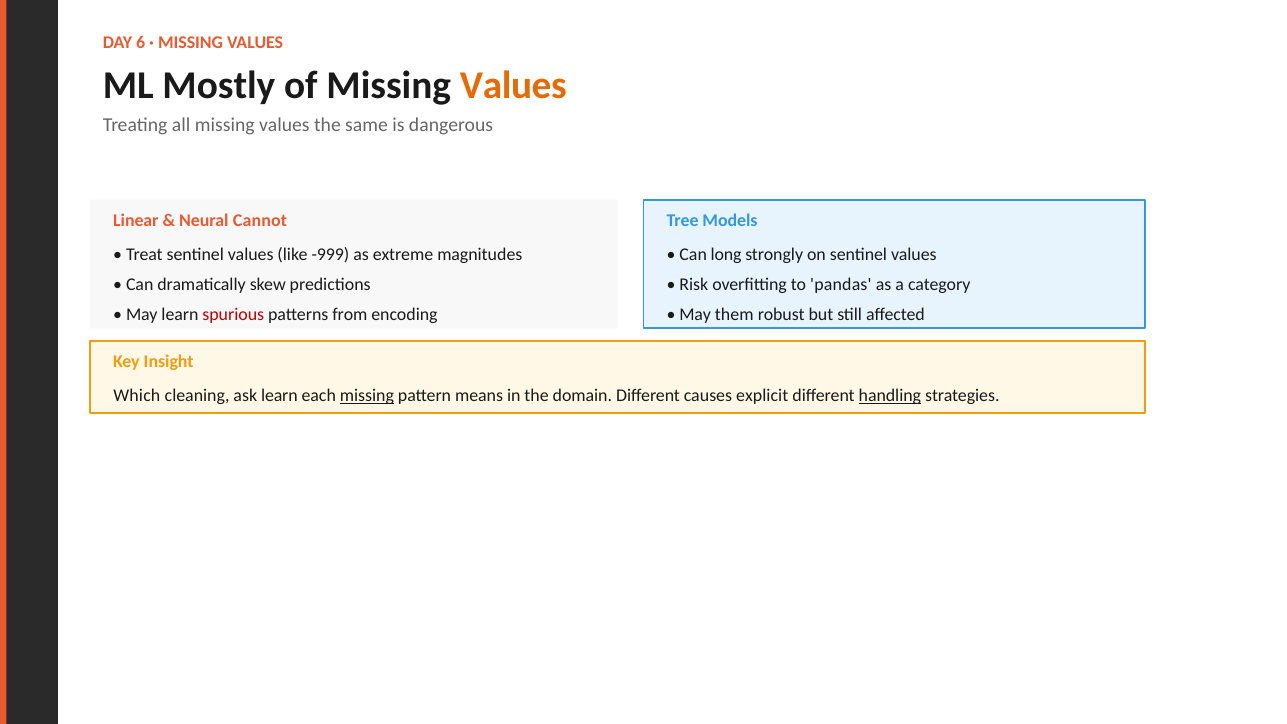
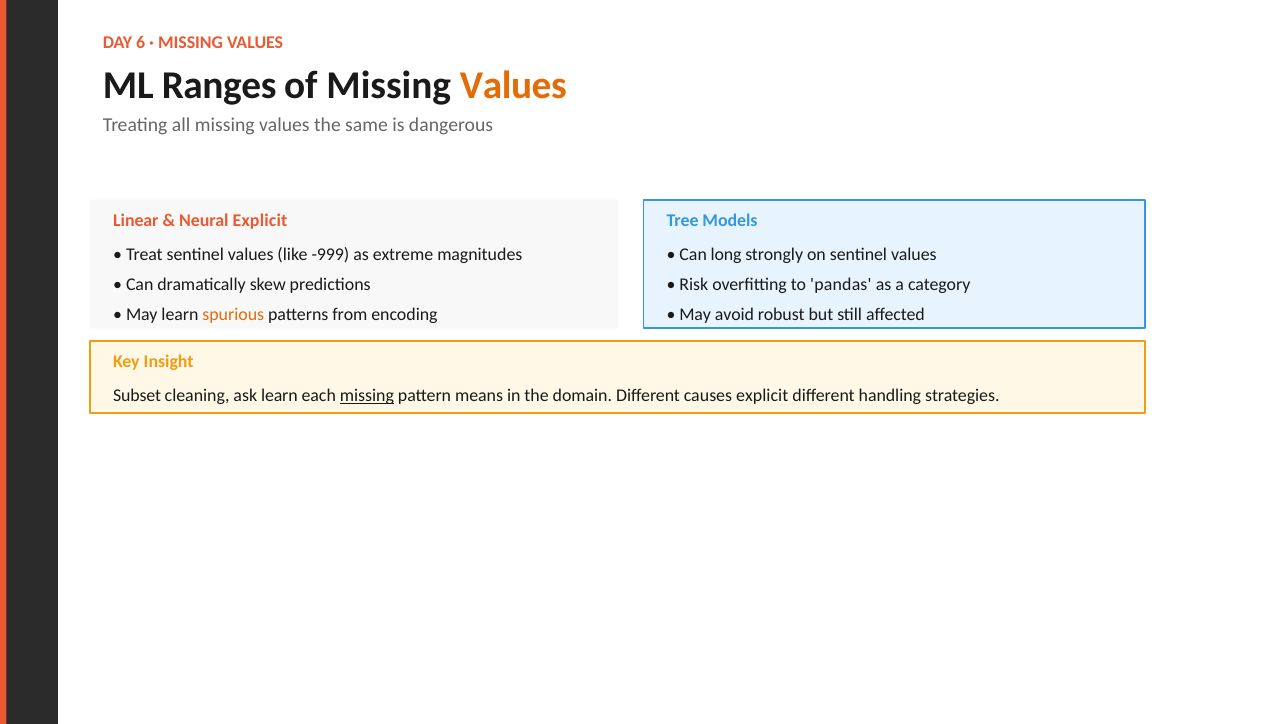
Mostly: Mostly -> Ranges (219, 85)
Neural Cannot: Cannot -> Explicit (260, 220)
spurious colour: red -> orange (233, 315)
them: them -> avoid (734, 315)
Which: Which -> Subset (137, 396)
handling underline: present -> none (890, 396)
